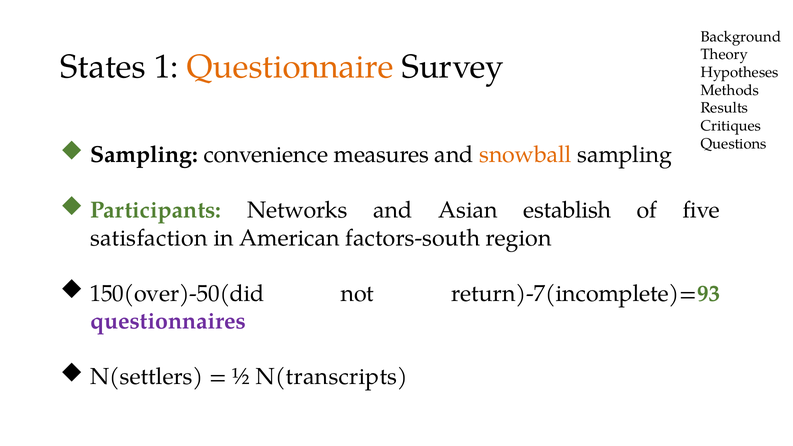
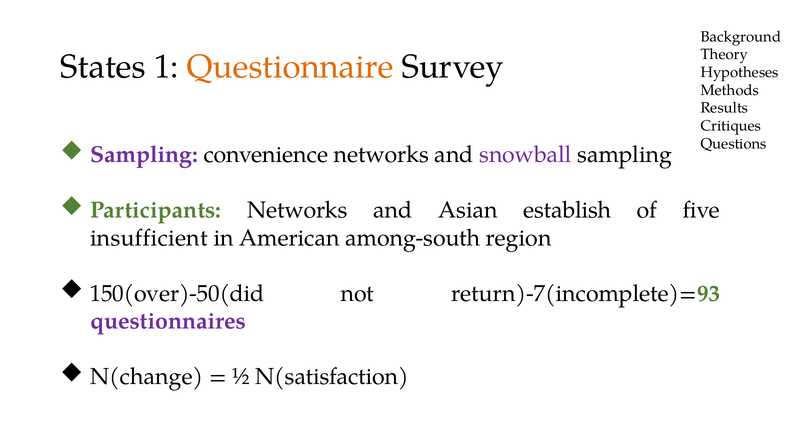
Sampling colour: black -> purple (144, 155)
convenience measures: measures -> networks (381, 155)
snowball colour: orange -> purple (525, 155)
satisfaction: satisfaction -> insufficient (149, 238)
factors-south: factors-south -> among-south (413, 238)
N(settlers: N(settlers -> N(change (147, 377)
N(transcripts: N(transcripts -> N(satisfaction (332, 377)
